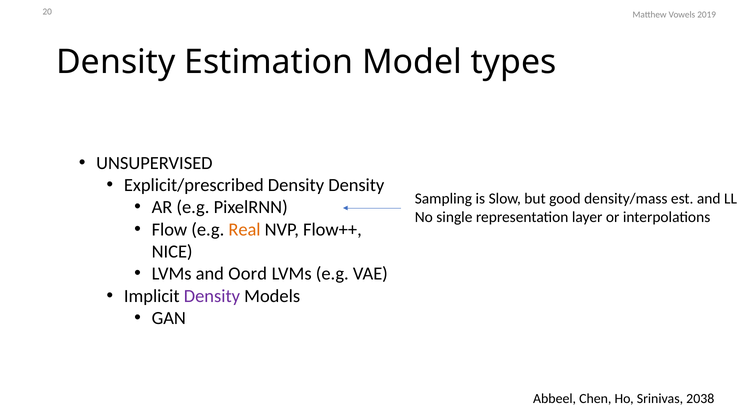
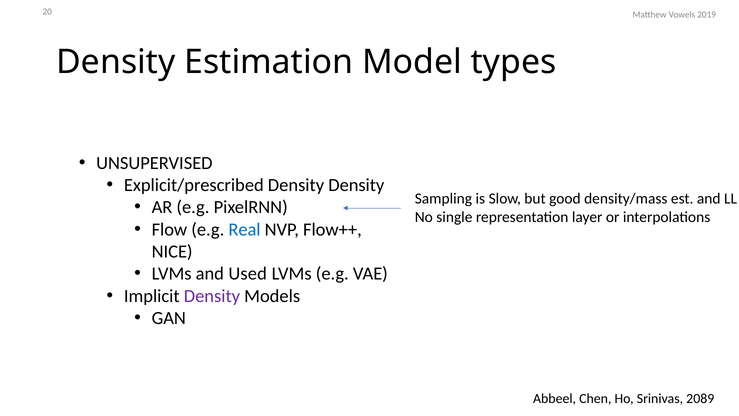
Real colour: orange -> blue (245, 229)
Oord: Oord -> Used (248, 274)
2038: 2038 -> 2089 (700, 398)
